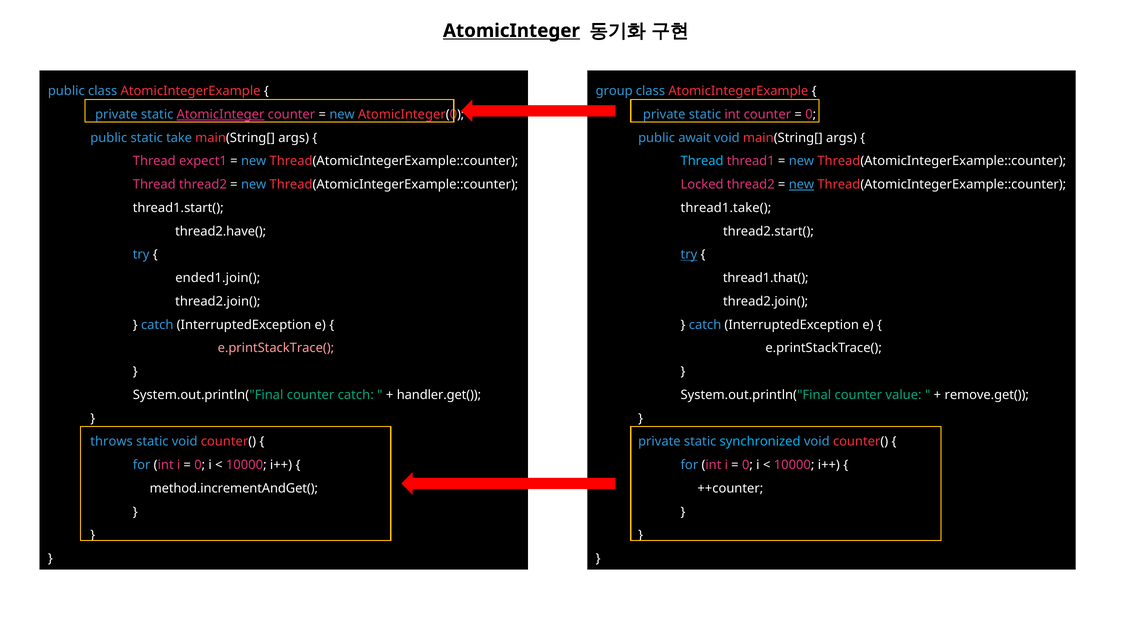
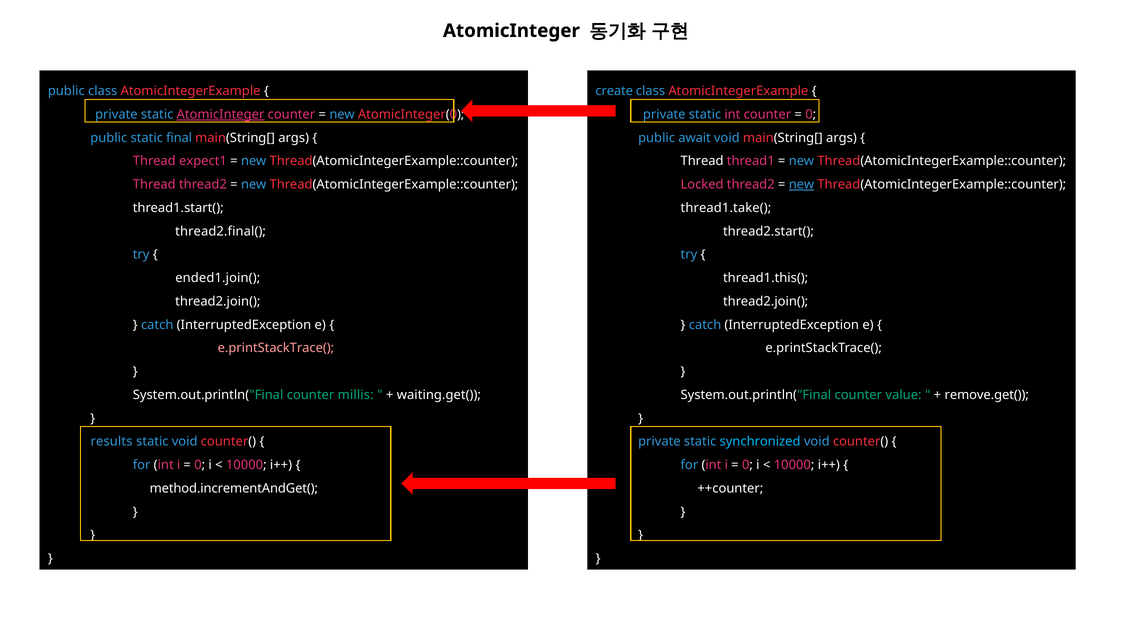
AtomicInteger underline: present -> none (511, 31)
group: group -> create (614, 91)
take: take -> final (179, 138)
Thread colour: light blue -> white (702, 161)
thread2.have(: thread2.have( -> thread2.final( (221, 231)
try underline: present -> none (689, 255)
thread1.that(: thread1.that( -> thread1.this( (766, 278)
counter catch: catch -> millis (356, 395)
handler.get(: handler.get( -> waiting.get( (439, 395)
throws: throws -> results (112, 441)
